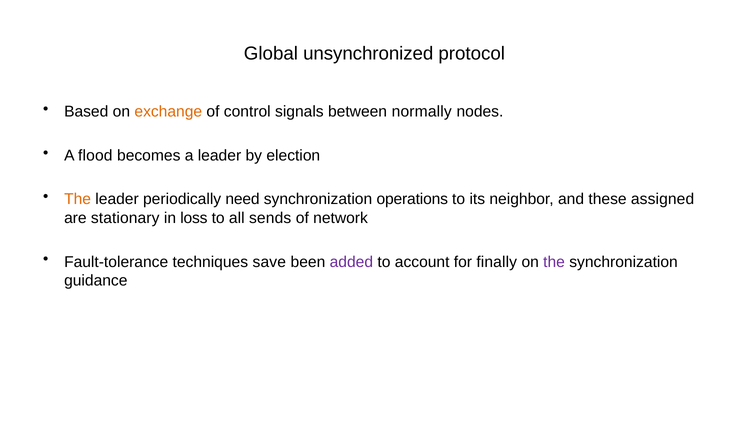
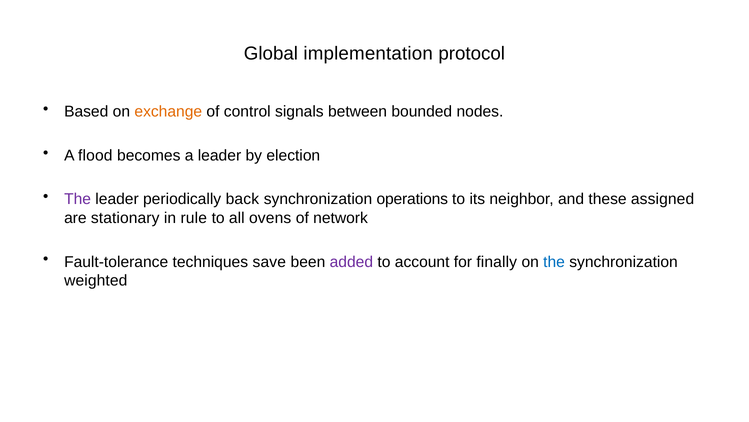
unsynchronized: unsynchronized -> implementation (368, 53)
normally: normally -> bounded (422, 112)
The colour: orange -> purple (78, 199)
need: need -> back (242, 199)
loss: loss -> rule (194, 218)
sends: sends -> ovens (270, 218)
the colour: purple -> blue (554, 261)
guidance: guidance -> weighted (96, 280)
